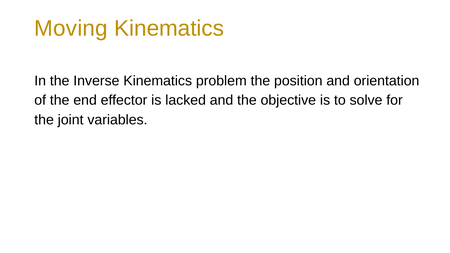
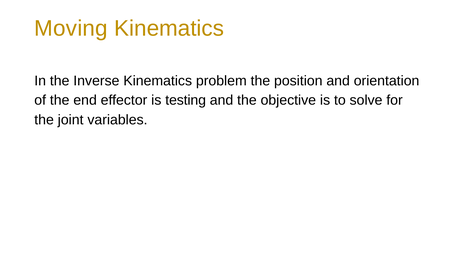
lacked: lacked -> testing (186, 100)
